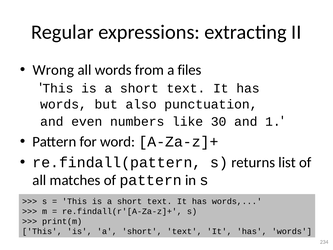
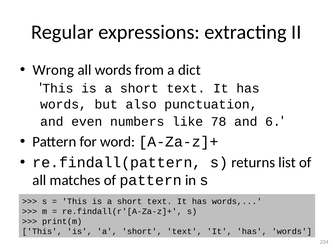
files: files -> dict (189, 70)
30: 30 -> 78 (219, 122)
1: 1 -> 6 (273, 122)
